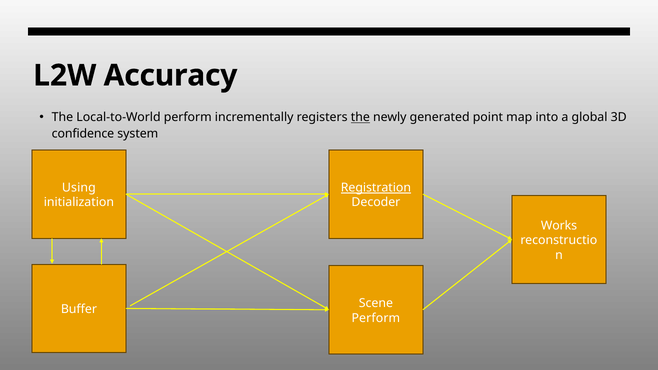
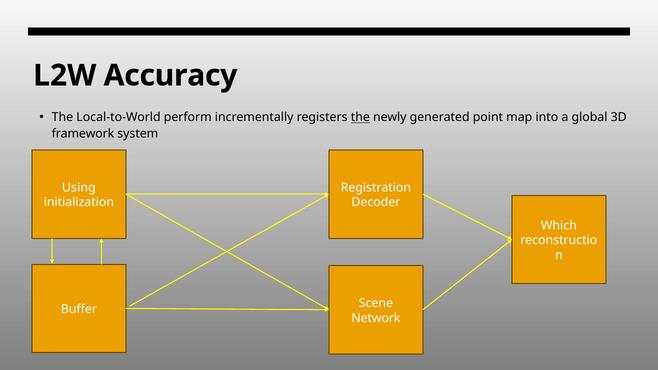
confidence: confidence -> framework (83, 134)
Registration underline: present -> none (376, 188)
Works: Works -> Which (559, 226)
Perform: Perform -> Network (376, 318)
